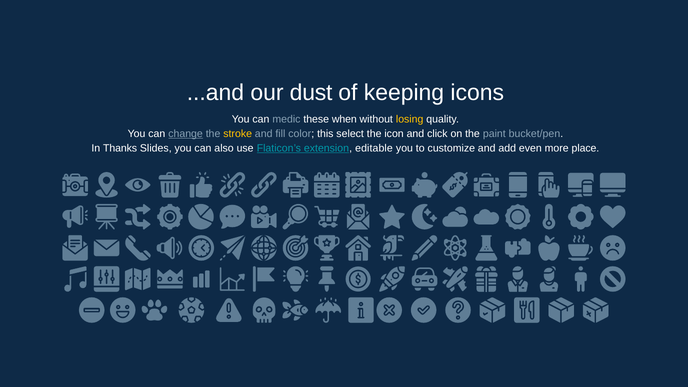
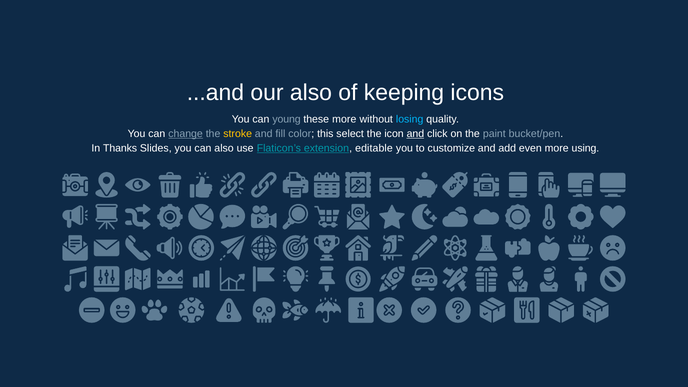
our dust: dust -> also (311, 92)
medic: medic -> young (287, 119)
these when: when -> more (344, 119)
losing colour: yellow -> light blue (410, 119)
and underline: none -> present (415, 134)
place: place -> using (585, 148)
